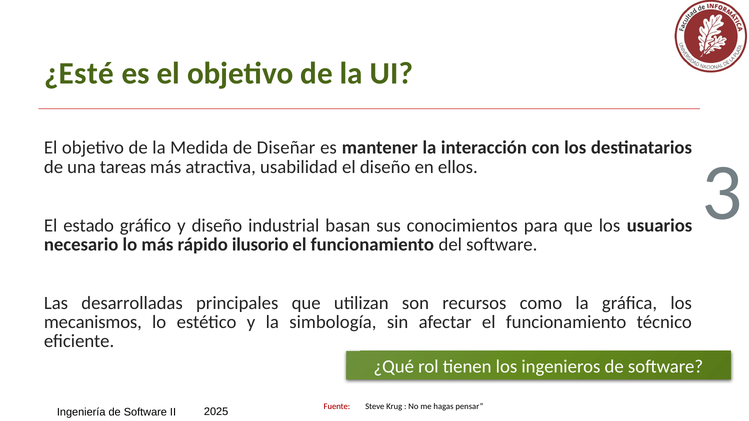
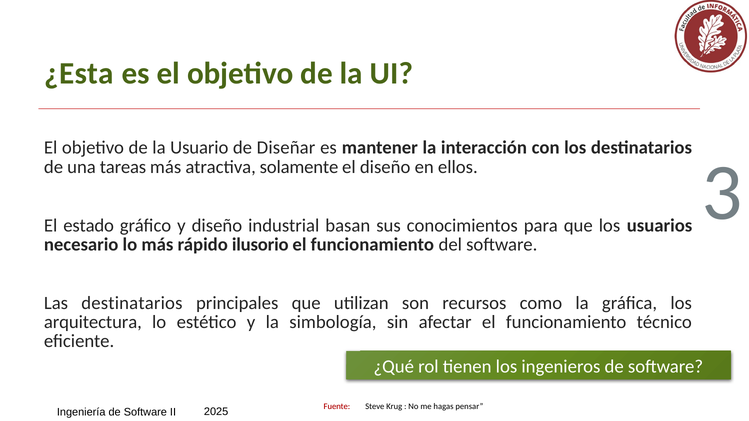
¿Esté: ¿Esté -> ¿Esta (79, 73)
Medida: Medida -> Usuario (199, 148)
usabilidad: usabilidad -> solamente (299, 167)
Las desarrolladas: desarrolladas -> destinatarios (132, 303)
mecanismos: mecanismos -> arquitectura (93, 322)
